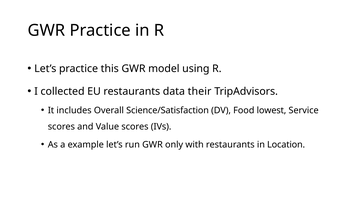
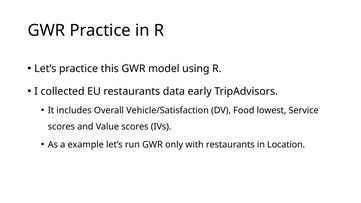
their: their -> early (200, 92)
Science/Satisfaction: Science/Satisfaction -> Vehicle/Satisfaction (168, 110)
